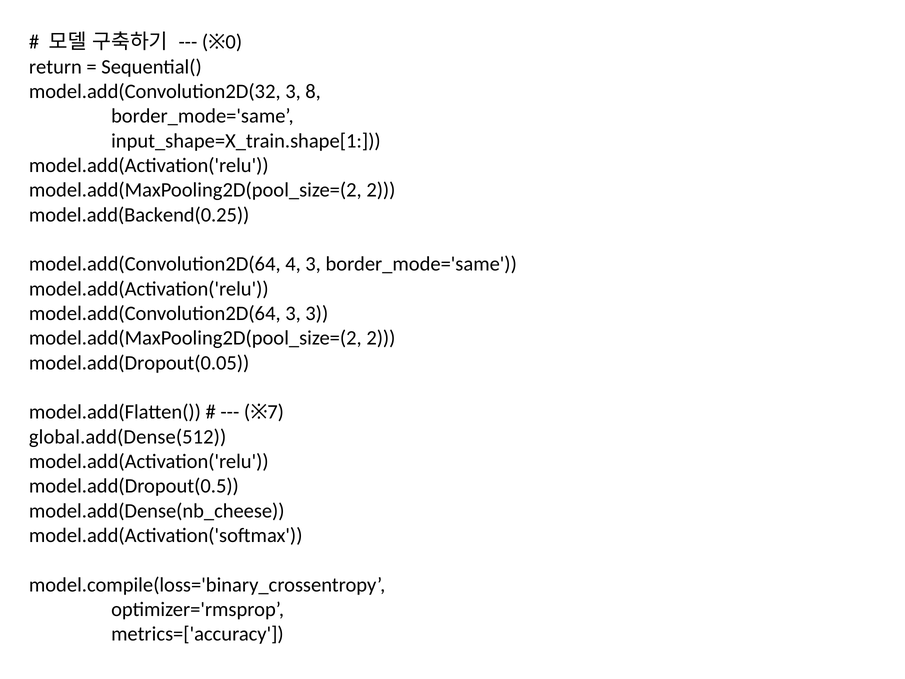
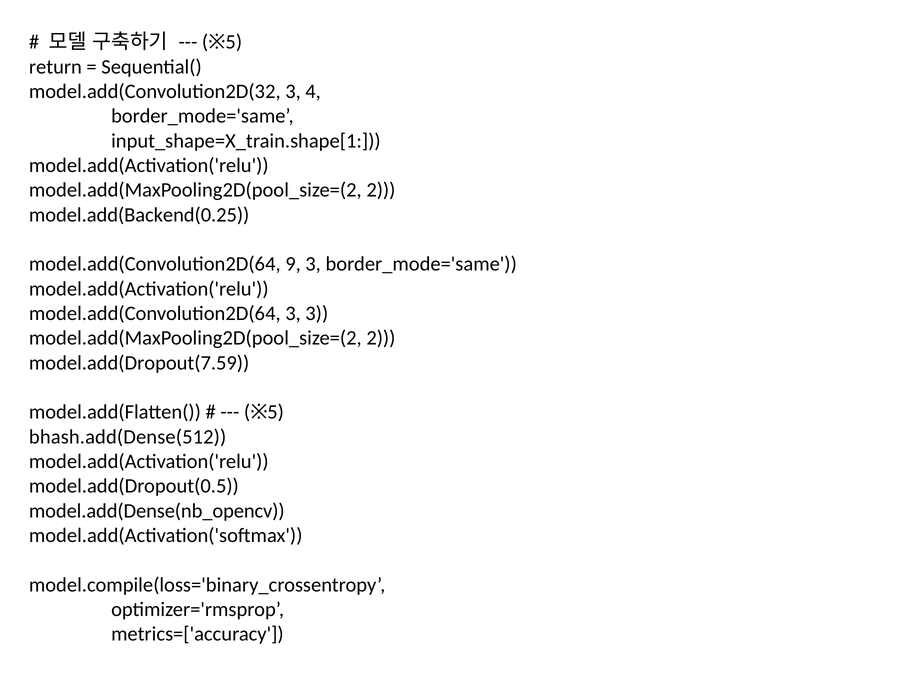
0: 0 -> 5 (234, 42)
8: 8 -> 4 (313, 91)
4: 4 -> 9 (293, 264)
model.add(Dropout(0.05: model.add(Dropout(0.05 -> model.add(Dropout(7.59 (139, 363)
7: 7 -> 5 (276, 412)
global.add(Dense(512: global.add(Dense(512 -> bhash.add(Dense(512 (128, 437)
model.add(Dense(nb_cheese: model.add(Dense(nb_cheese -> model.add(Dense(nb_opencv (157, 511)
